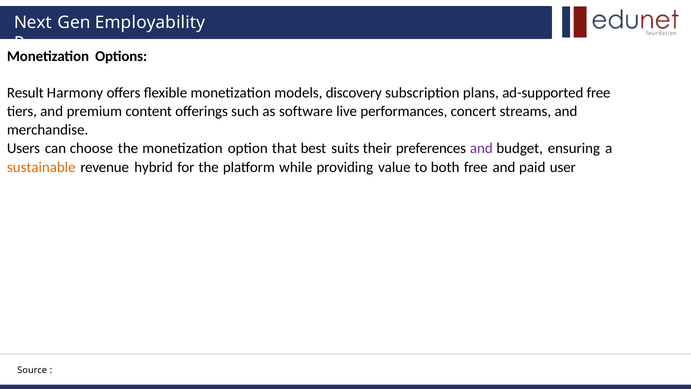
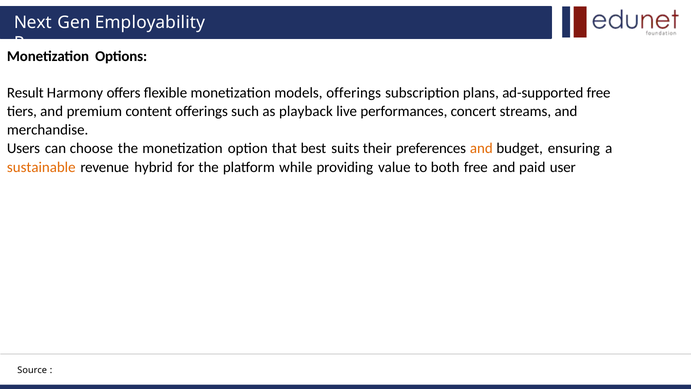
models discovery: discovery -> offerings (354, 93)
software: software -> playback (306, 111)
and colour: purple -> orange (481, 148)
